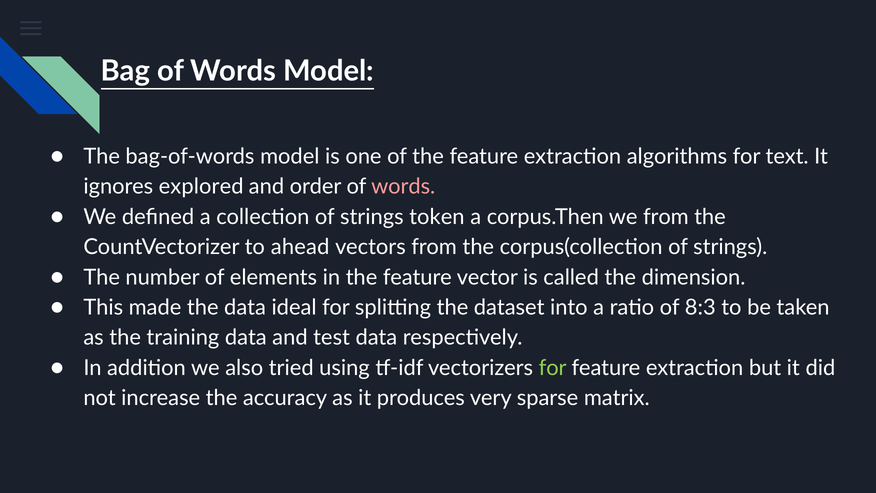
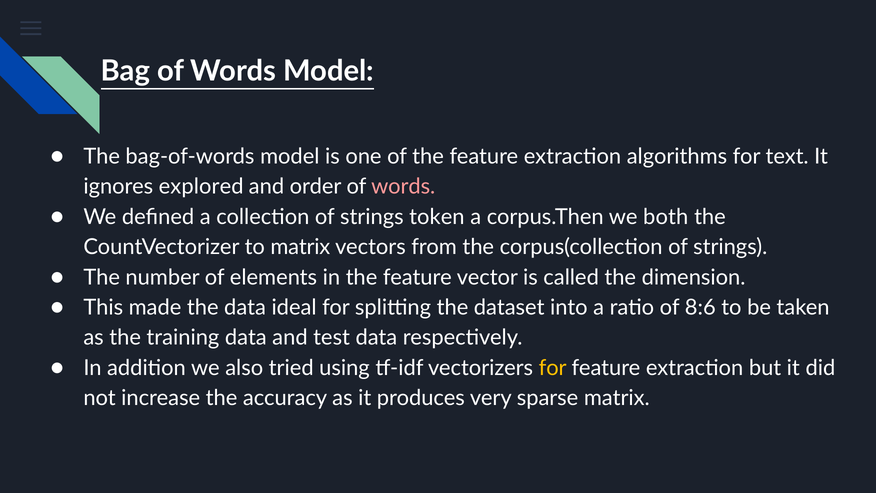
we from: from -> both (666, 217)
to ahead: ahead -> matrix (300, 247)
8:3: 8:3 -> 8:6 (700, 307)
for colour: light green -> yellow (553, 368)
